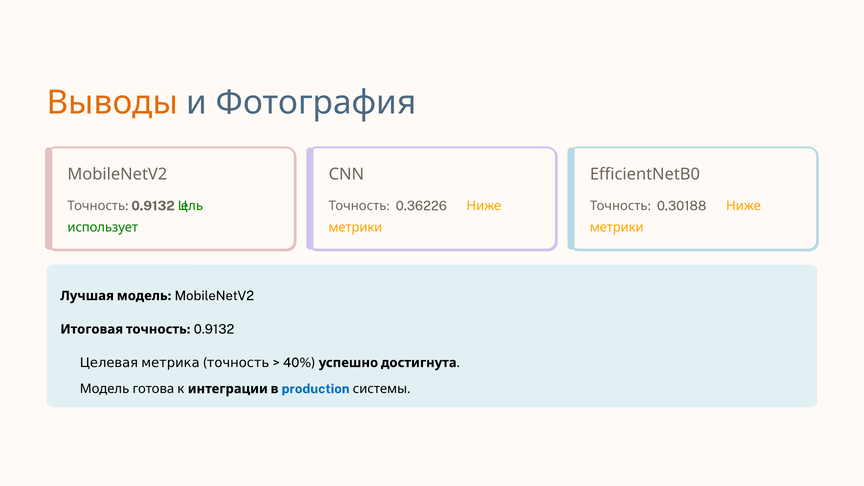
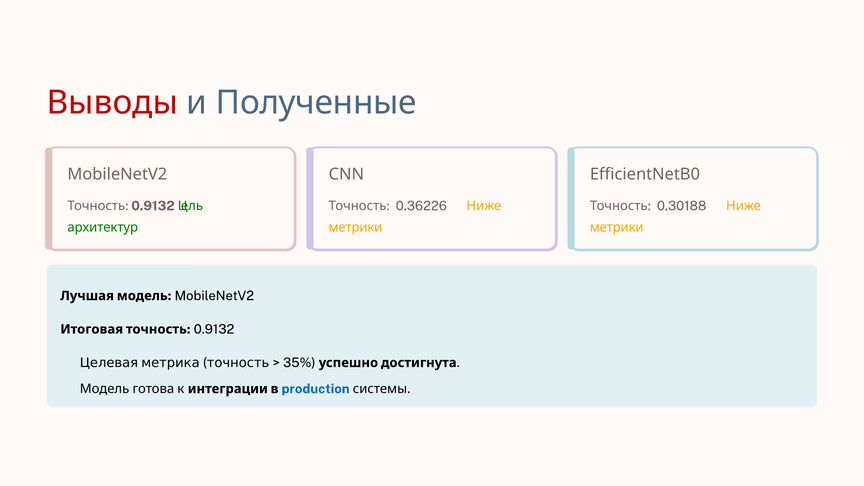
Выводы colour: orange -> red (112, 103)
Фотография: Фотография -> Полученные (316, 103)
использует: использует -> архитектур (103, 227)
40%: 40% -> 35% (299, 363)
